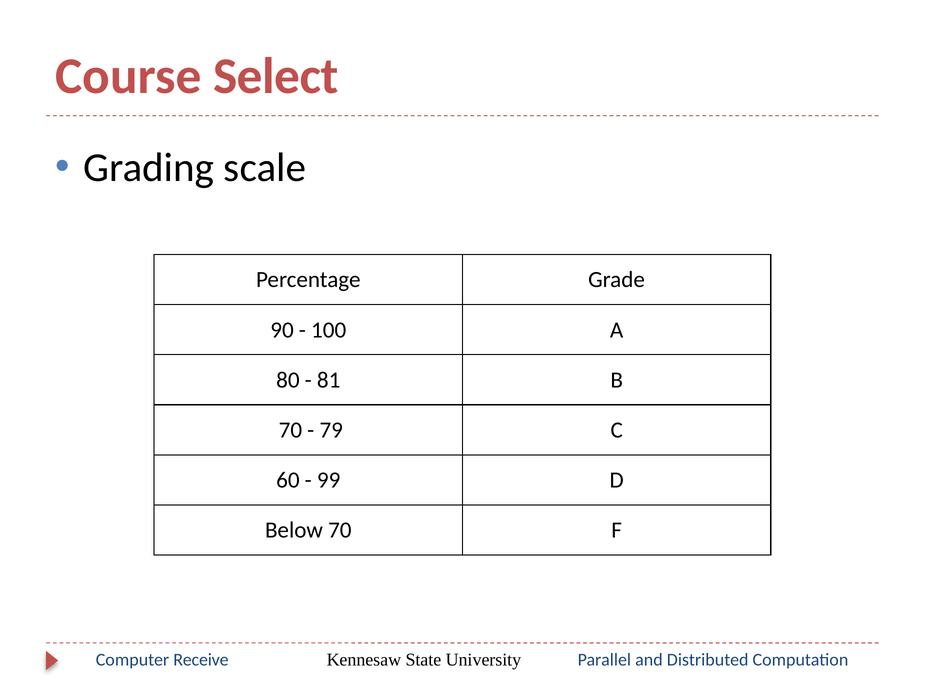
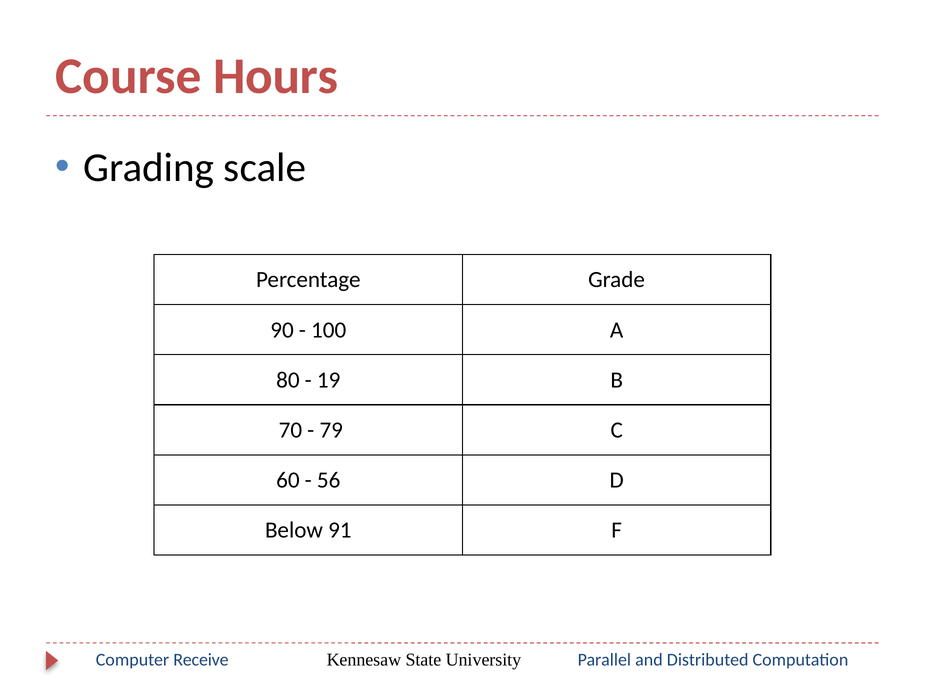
Select: Select -> Hours (276, 76)
81: 81 -> 19 (329, 380)
99: 99 -> 56 (329, 480)
Below 70: 70 -> 91 (340, 530)
